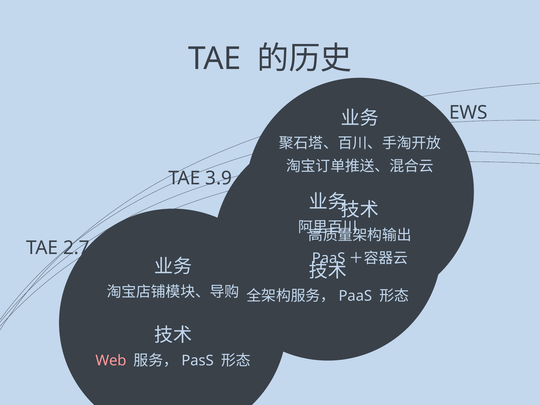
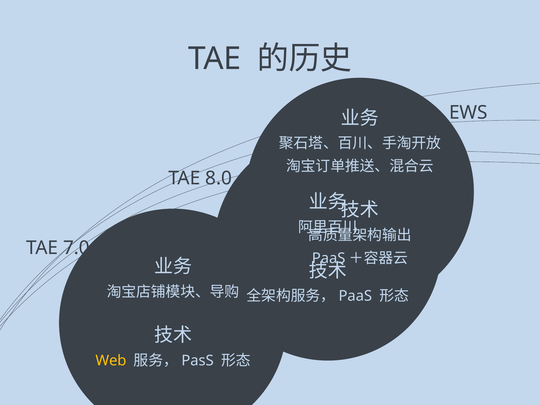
3.9: 3.9 -> 8.0 (219, 178)
2.7: 2.7 -> 7.0 (76, 248)
Web colour: pink -> yellow (111, 361)
